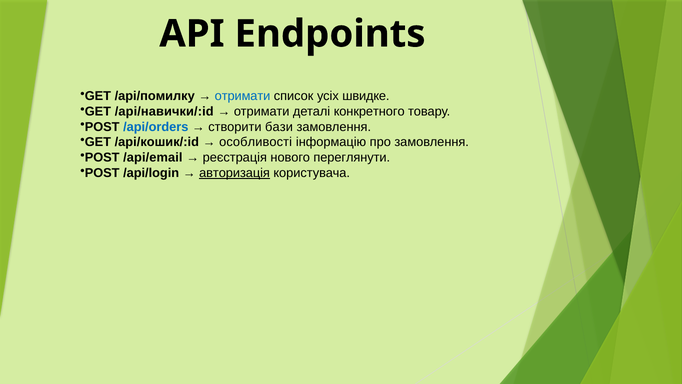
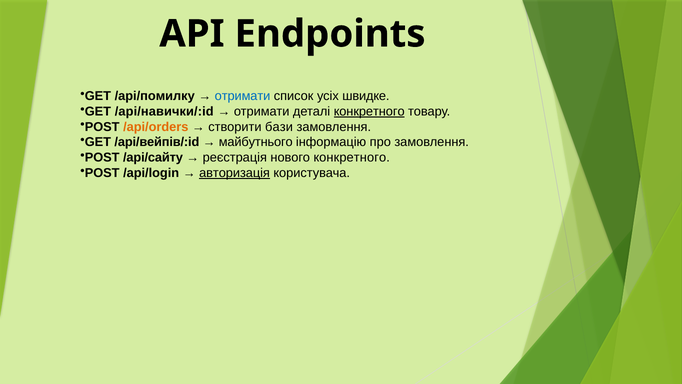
конкретного underline: none -> present (369, 111)
/api/orders colour: blue -> orange (156, 127)
/api/кошик/:id: /api/кошик/:id -> /api/вейпів/:id (157, 142)
особливості: особливості -> майбутнього (256, 142)
/api/email: /api/email -> /api/сайту (153, 157)
нового переглянути: переглянути -> конкретного (352, 157)
